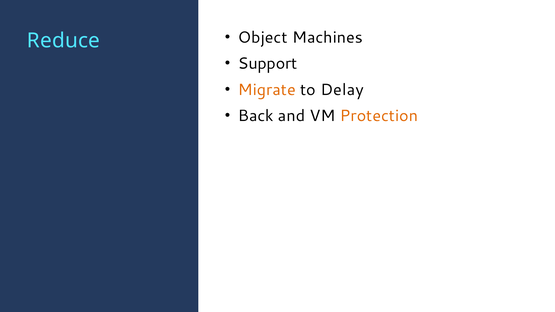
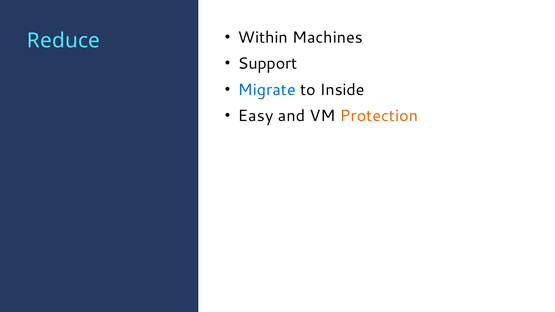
Object: Object -> Within (263, 38)
Migrate colour: orange -> blue (267, 90)
Delay: Delay -> Inside (342, 90)
Back: Back -> Easy (256, 116)
